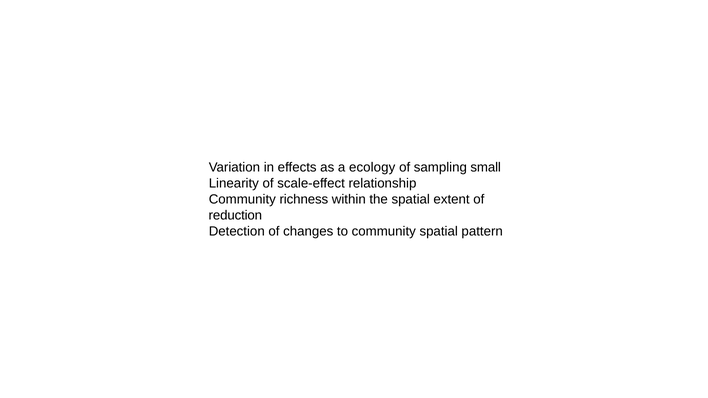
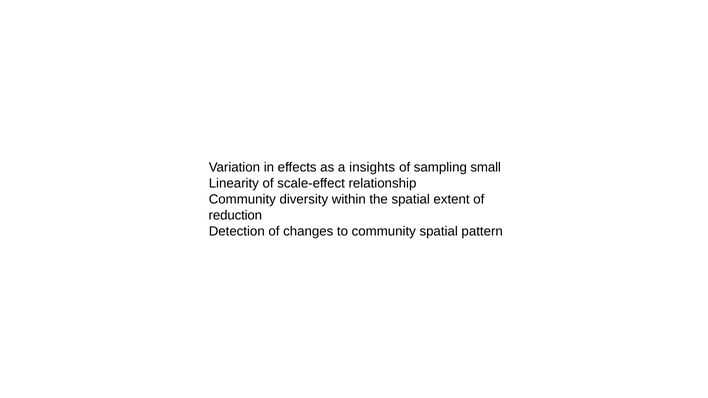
ecology: ecology -> insights (372, 168)
richness: richness -> diversity (304, 200)
